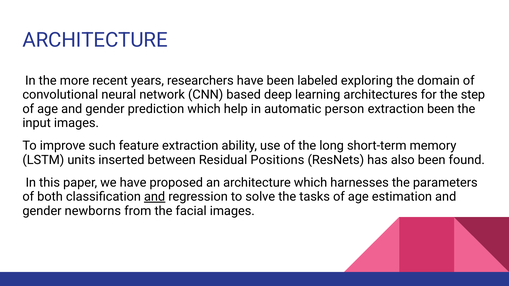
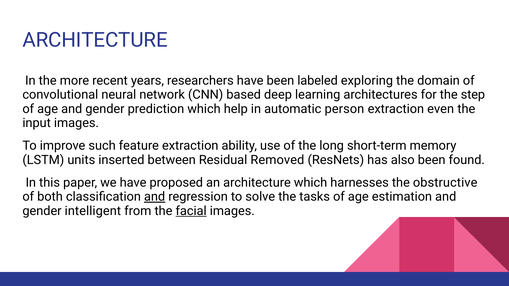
extraction been: been -> even (441, 109)
Positions: Positions -> Removed (277, 160)
parameters: parameters -> obstructive (445, 183)
newborns: newborns -> intelligent (93, 211)
facial underline: none -> present (191, 211)
